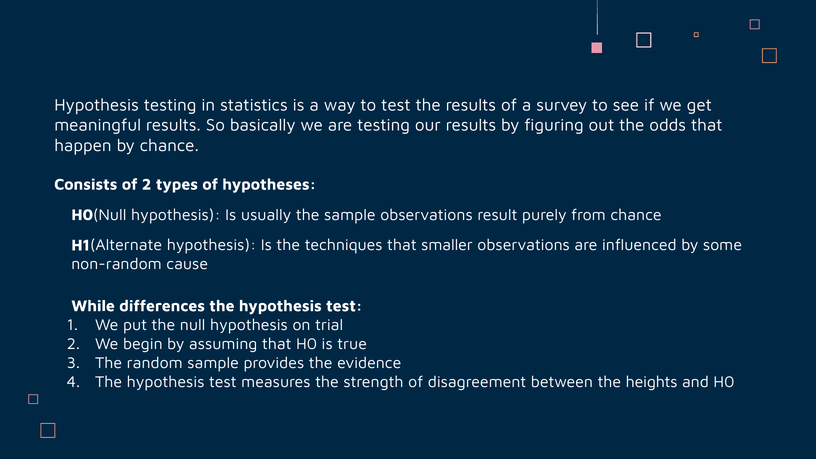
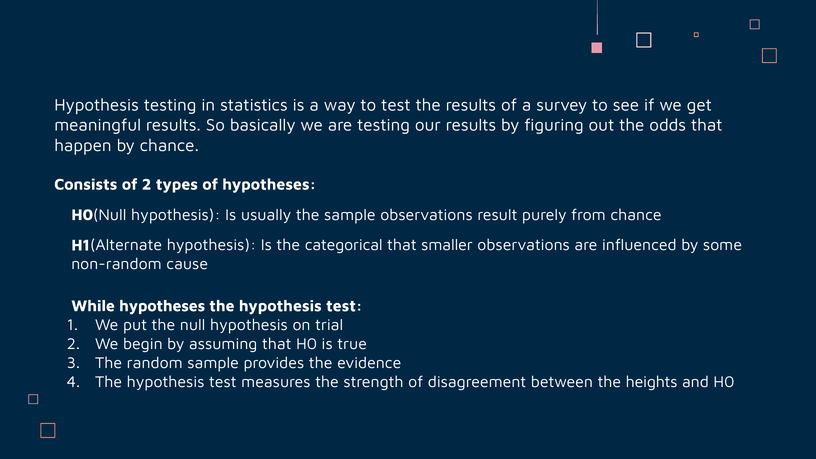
techniques: techniques -> categorical (344, 245)
While differences: differences -> hypotheses (162, 306)
